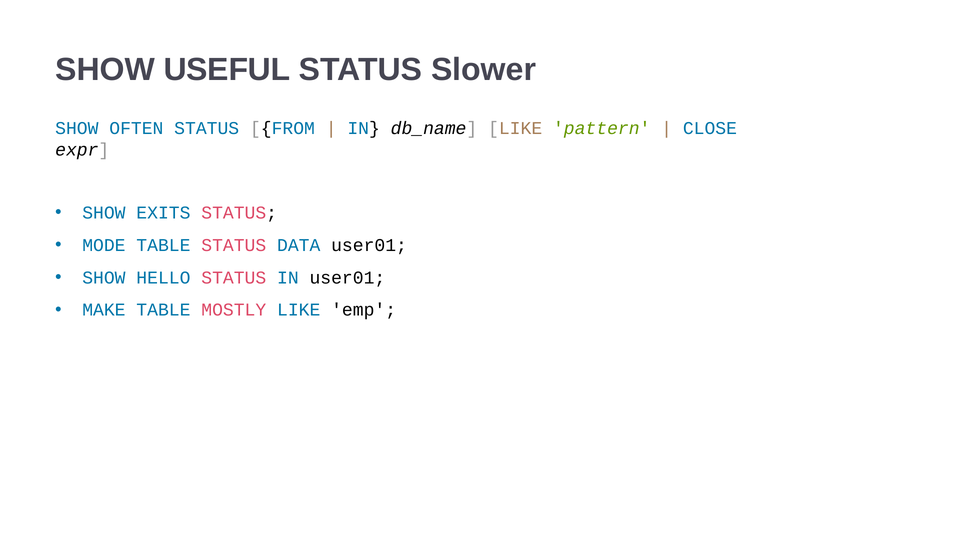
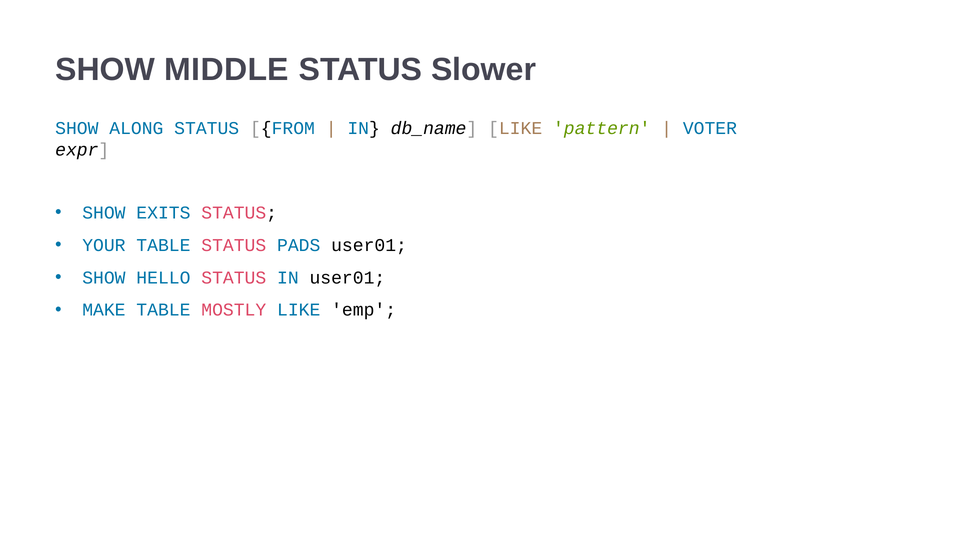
USEFUL: USEFUL -> MIDDLE (227, 70)
OFTEN: OFTEN -> ALONG (136, 128)
CLOSE: CLOSE -> VOTER (710, 128)
MODE: MODE -> YOUR (104, 245)
DATA: DATA -> PADS (299, 245)
